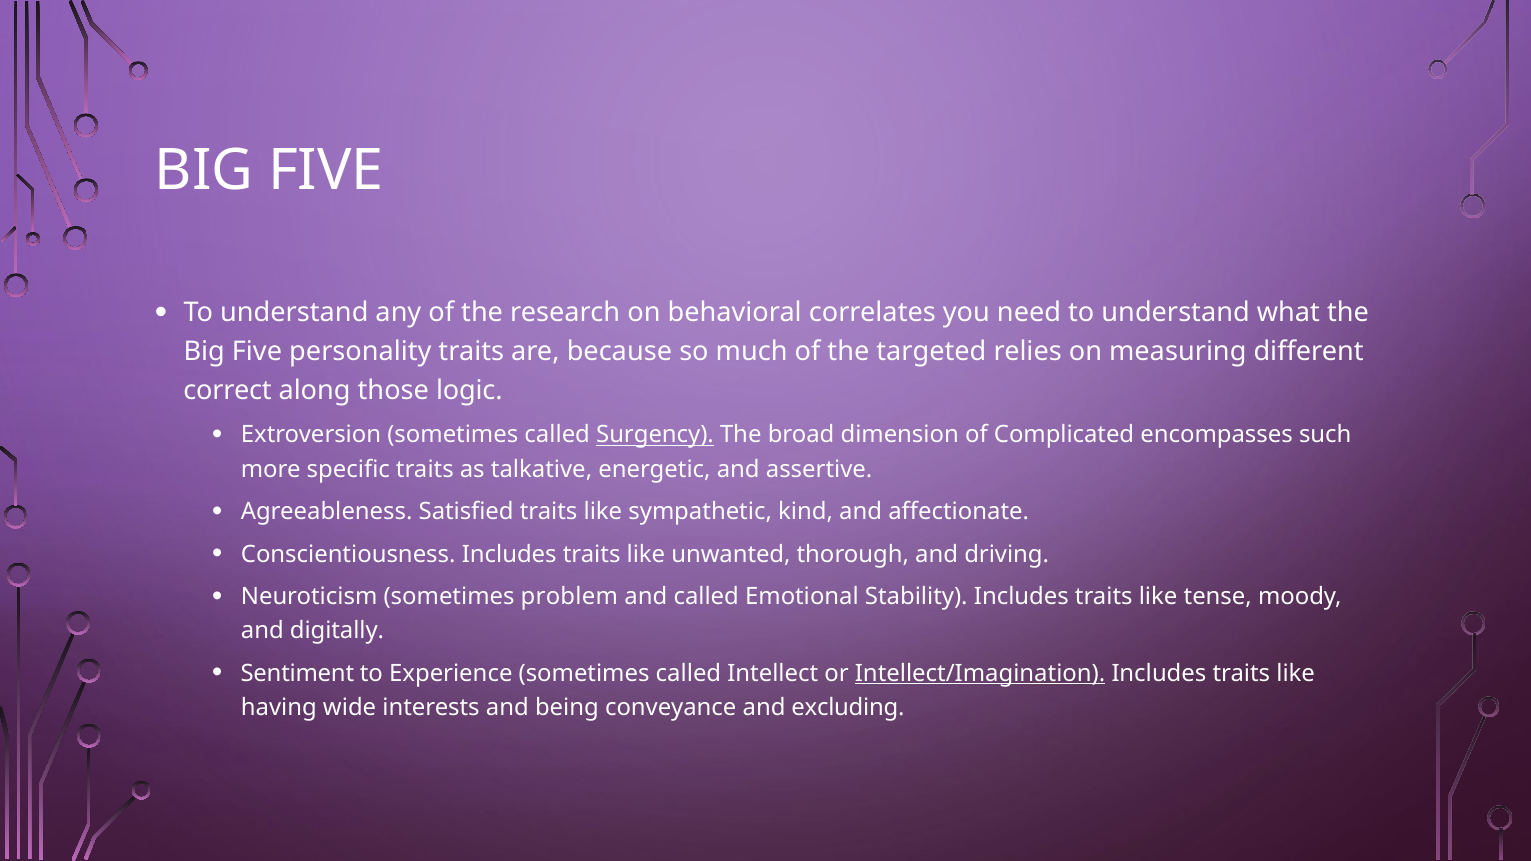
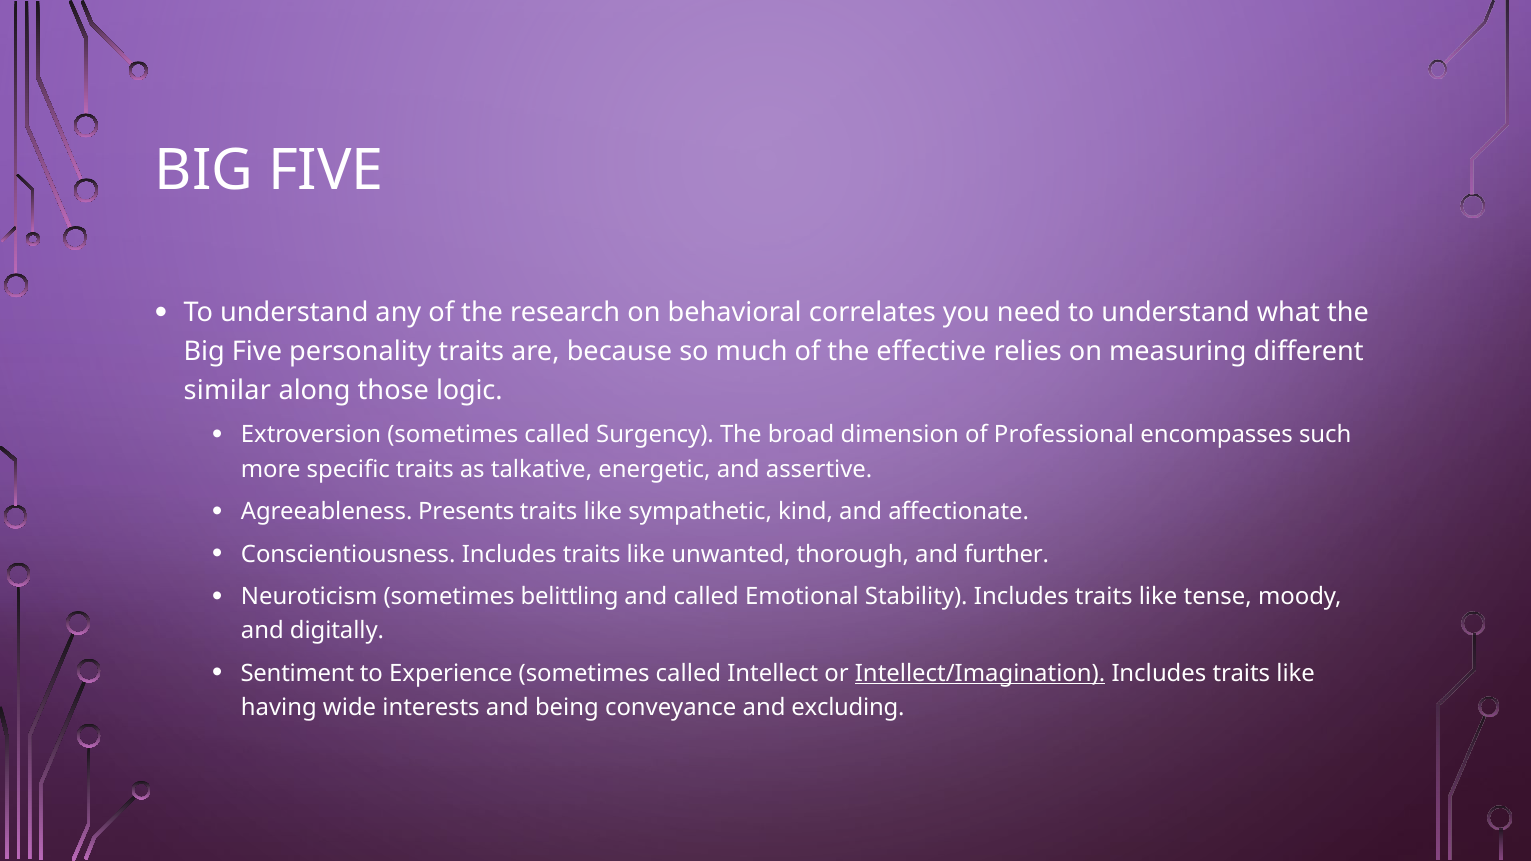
targeted: targeted -> effective (931, 352)
correct: correct -> similar (227, 391)
Surgency underline: present -> none (655, 435)
Complicated: Complicated -> Professional (1064, 435)
Satisfied: Satisfied -> Presents (466, 512)
driving: driving -> further (1007, 554)
problem: problem -> belittling (570, 597)
